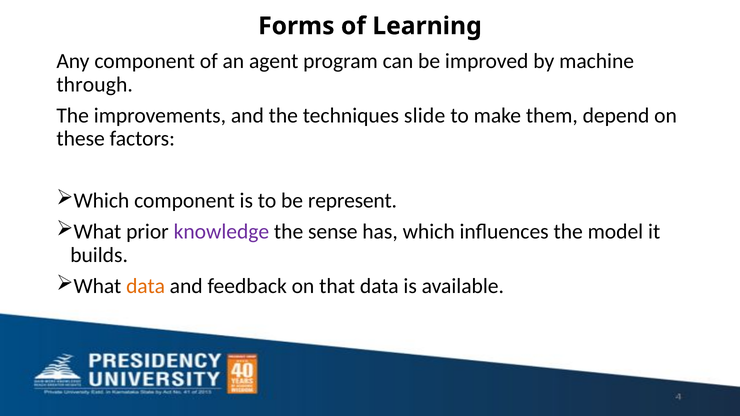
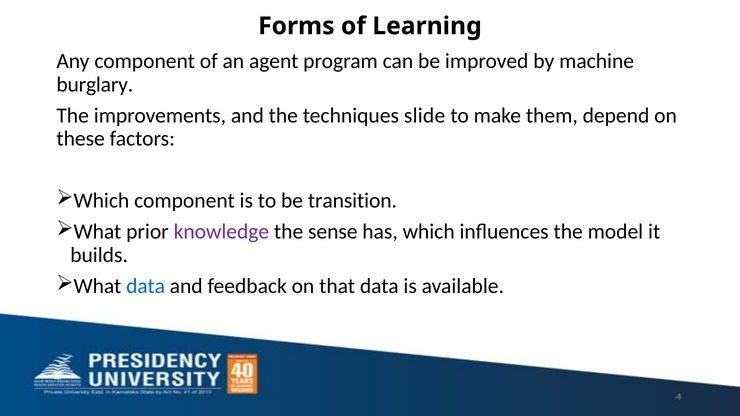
through: through -> burglary (95, 84)
represent: represent -> transition (352, 201)
data colour: orange -> blue (146, 286)
